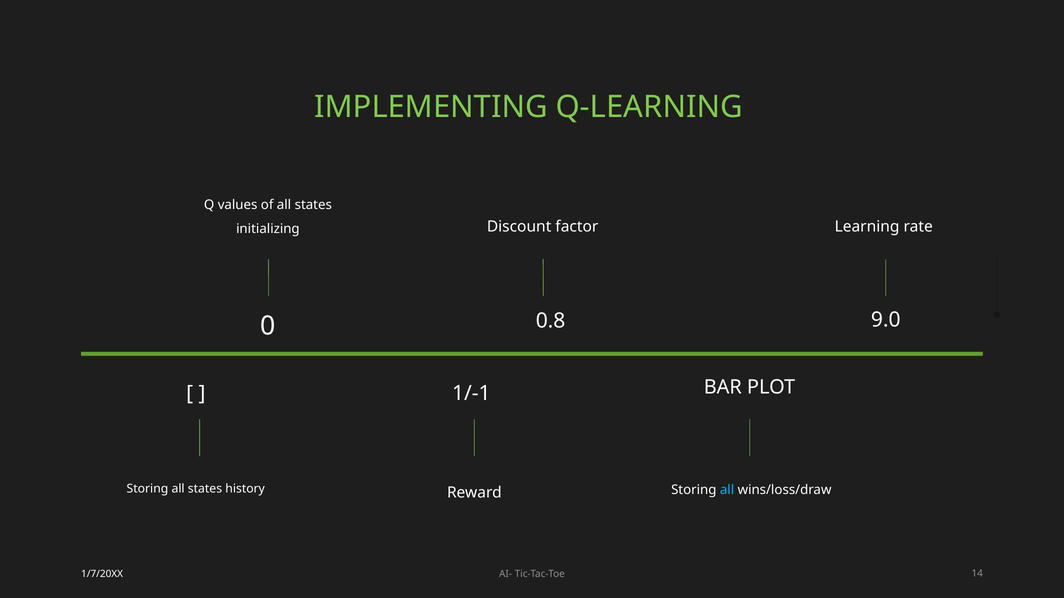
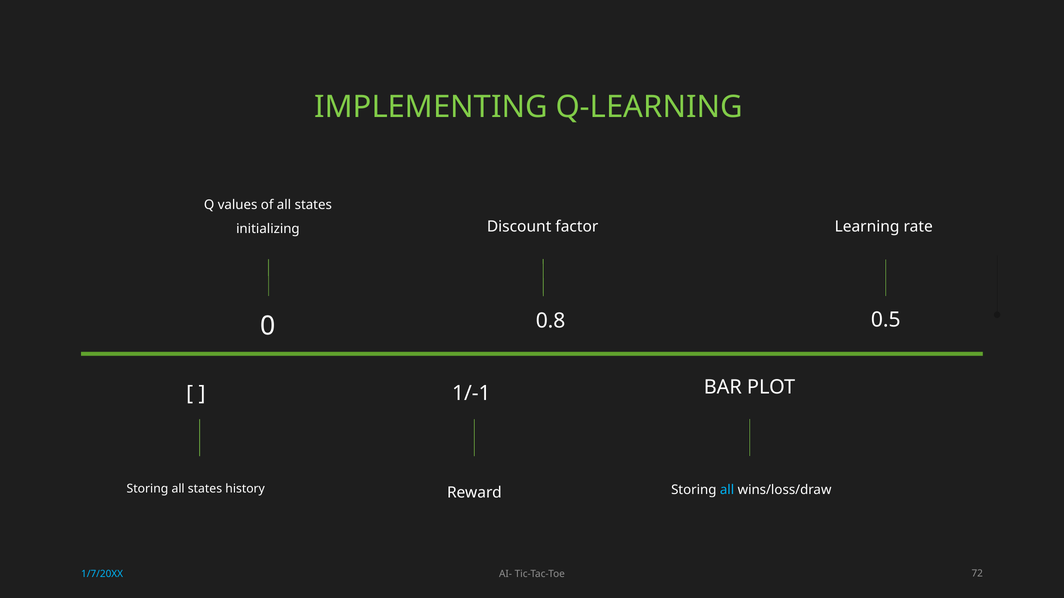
9.0: 9.0 -> 0.5 (886, 320)
1/7/20XX colour: white -> light blue (102, 575)
14: 14 -> 72 (977, 574)
